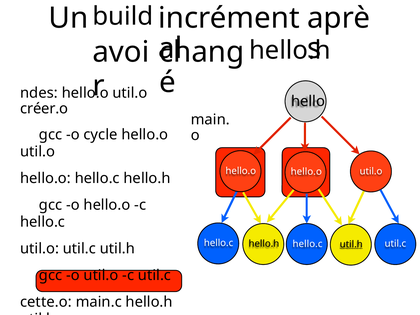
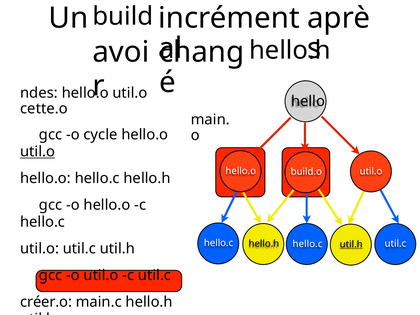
créer.o: créer.o -> cette.o (44, 109)
util.o underline: none -> present (38, 152)
hello.o: hello.o -> build.o (306, 172)
cette.o: cette.o -> créer.o (46, 302)
